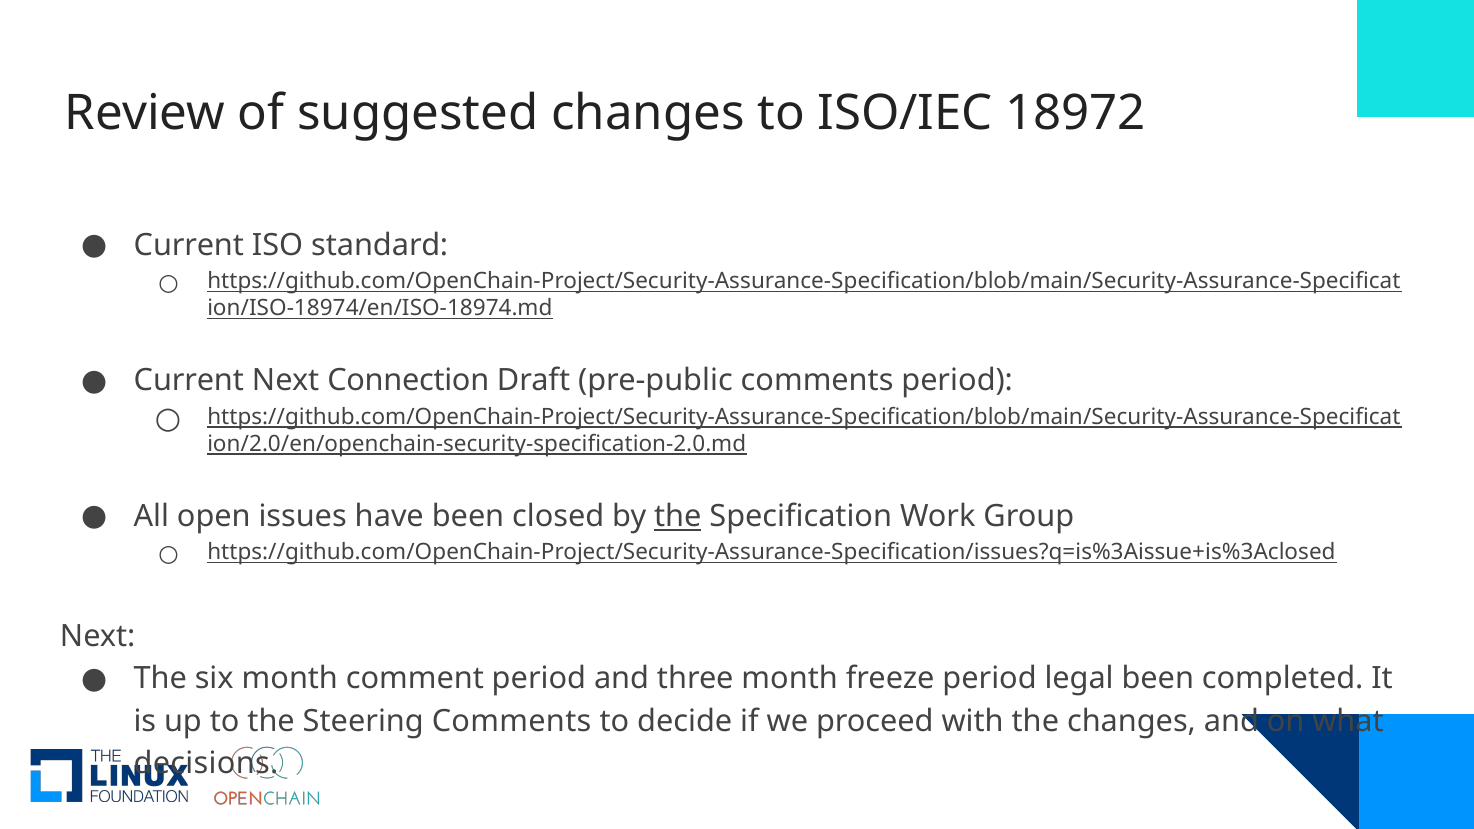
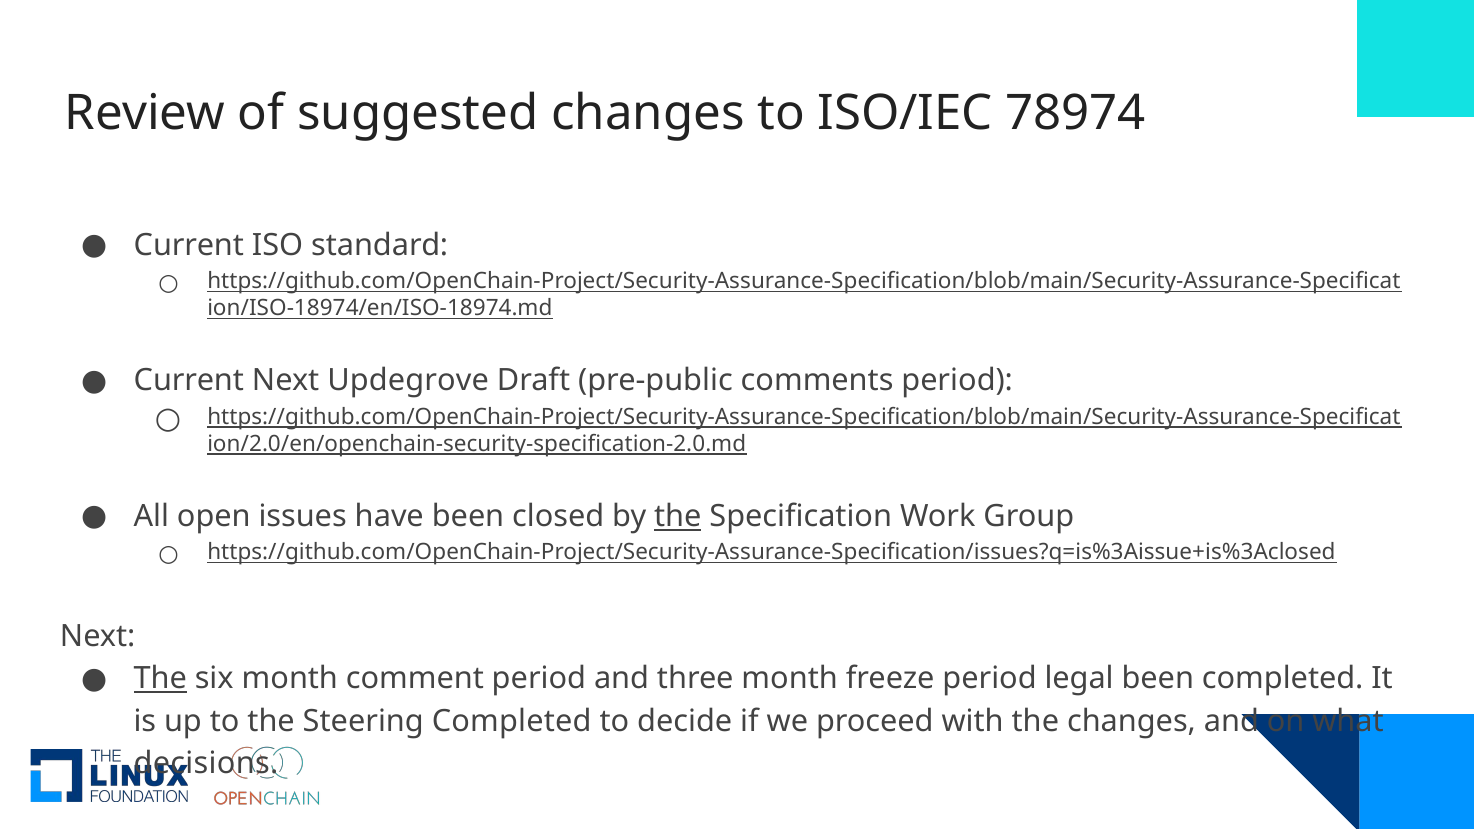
18972: 18972 -> 78974 (1076, 114)
Connection: Connection -> Updegrove (408, 381)
The underline: none -> present (160, 679)
Steering Comments: Comments -> Completed (512, 721)
